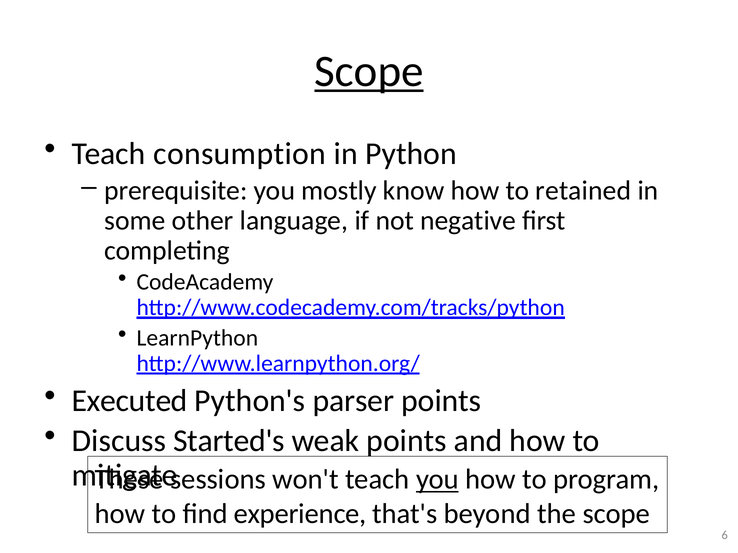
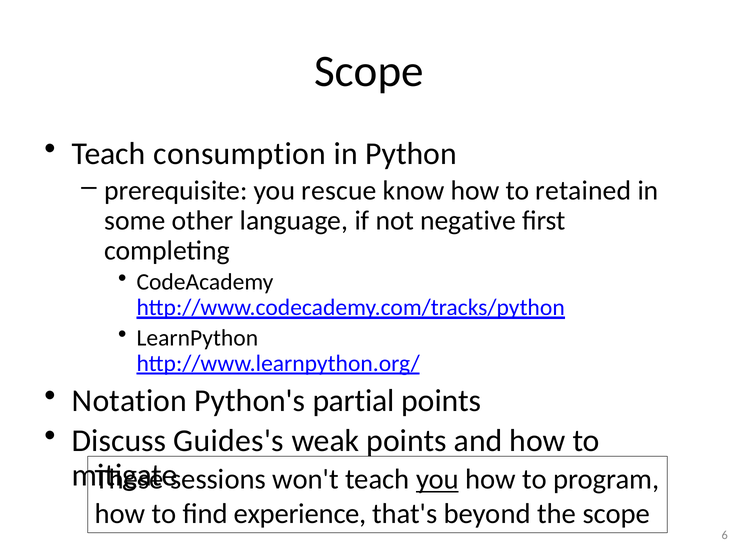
Scope underline: present -> none (369, 71)
mostly: mostly -> rescue (339, 191)
Executed: Executed -> Notation (129, 401)
parser: parser -> partial (353, 401)
Started's: Started's -> Guides's (229, 441)
